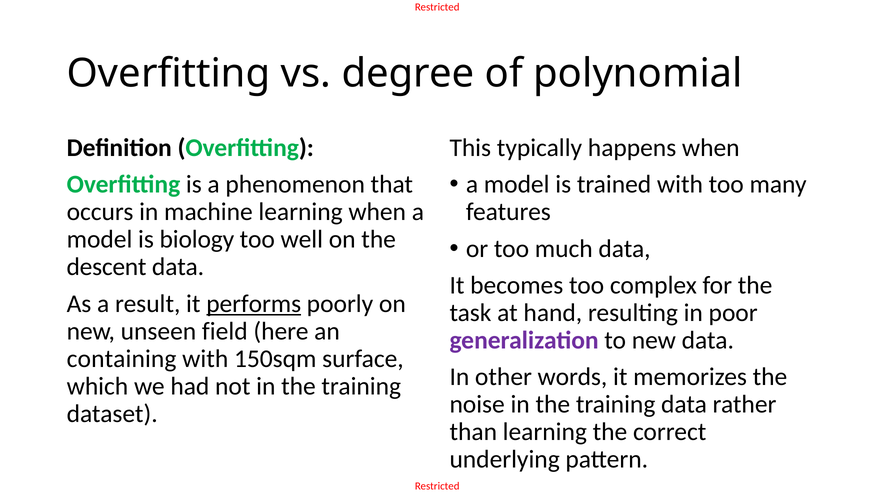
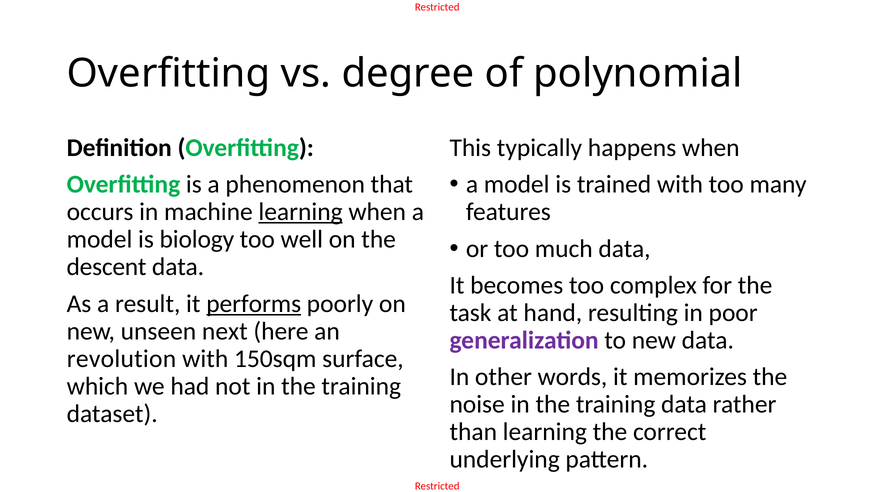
learning underline: none -> present (301, 212)
field: field -> next (225, 331)
containing: containing -> revolution (122, 359)
